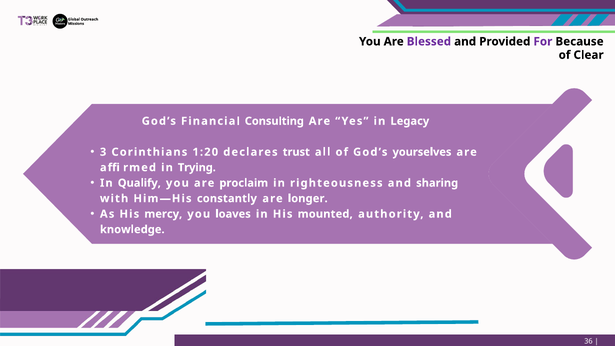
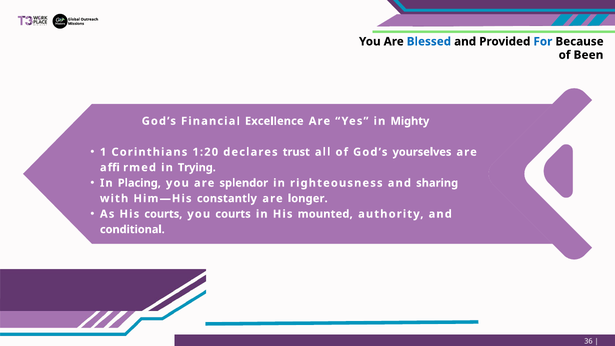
Blessed colour: purple -> blue (429, 42)
For colour: purple -> blue (543, 42)
Clear: Clear -> Been (588, 55)
Consulting: Consulting -> Excellence (274, 121)
Legacy: Legacy -> Mighty (410, 121)
3: 3 -> 1 (103, 152)
Qualify: Qualify -> Placing (139, 183)
proclaim: proclaim -> splendor (244, 183)
His mercy: mercy -> courts (163, 214)
you loaves: loaves -> courts (233, 214)
knowledge: knowledge -> conditional (132, 229)
